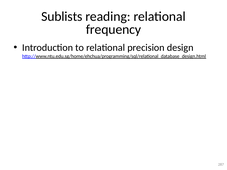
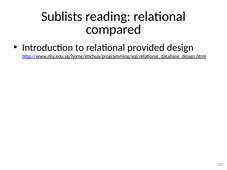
frequency: frequency -> compared (114, 30)
precision: precision -> provided (146, 48)
